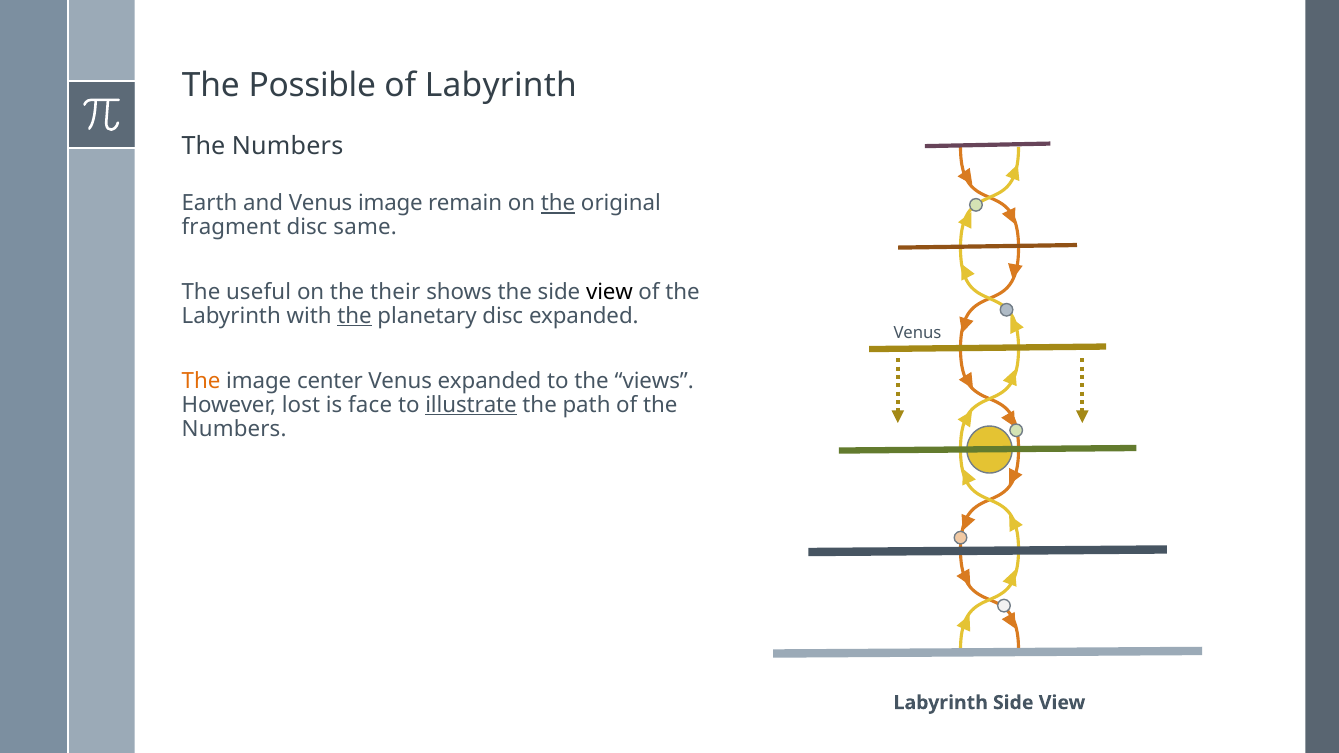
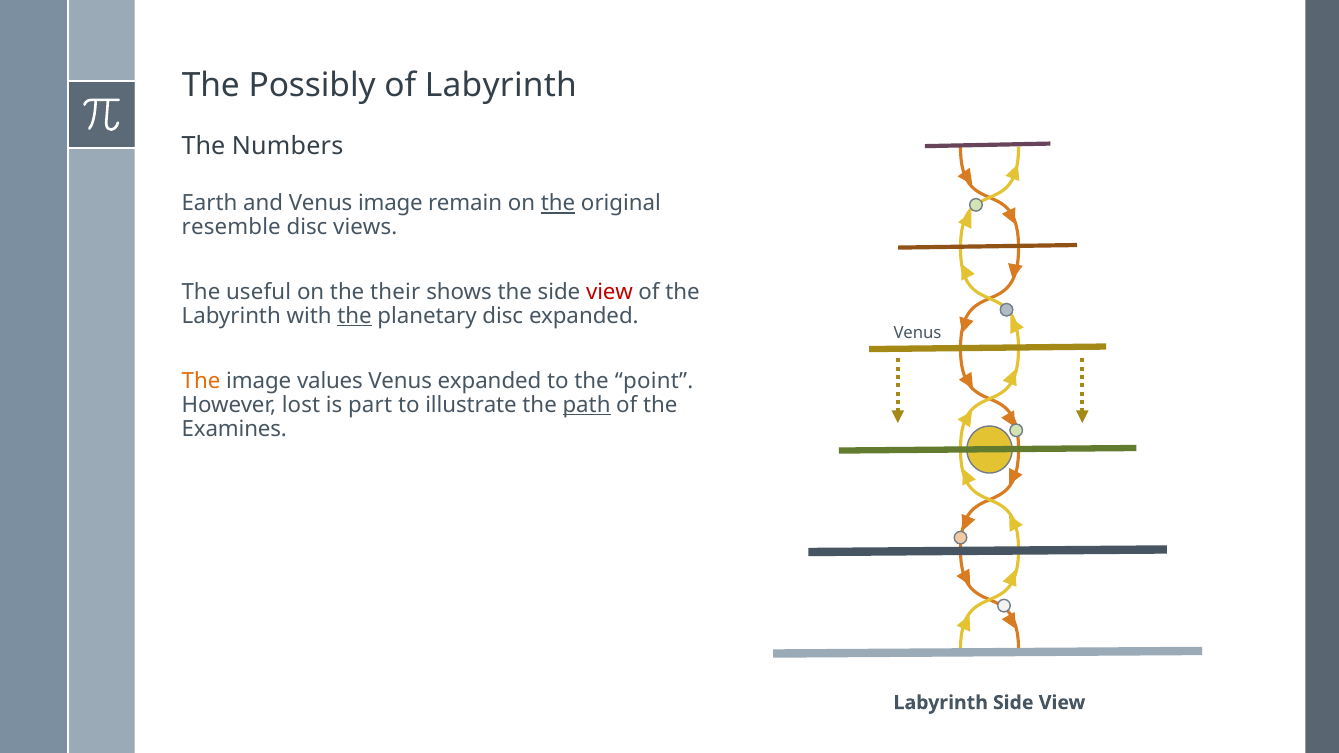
Possible: Possible -> Possibly (312, 85)
fragment: fragment -> resemble (231, 227)
same: same -> views (365, 227)
view colour: black -> red (609, 292)
center: center -> values (330, 381)
views: views -> point (654, 381)
face: face -> part (370, 405)
illustrate underline: present -> none (471, 405)
path underline: none -> present (587, 405)
Numbers: Numbers -> Examines (234, 429)
